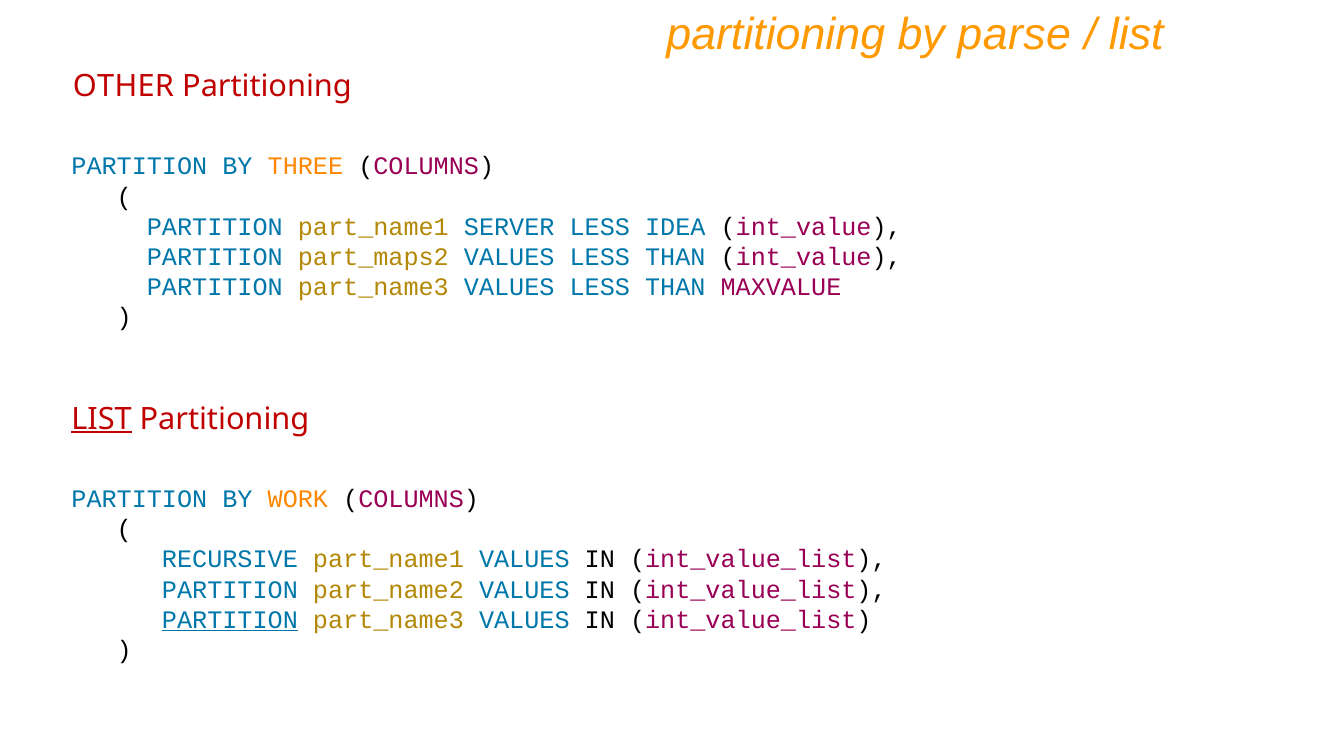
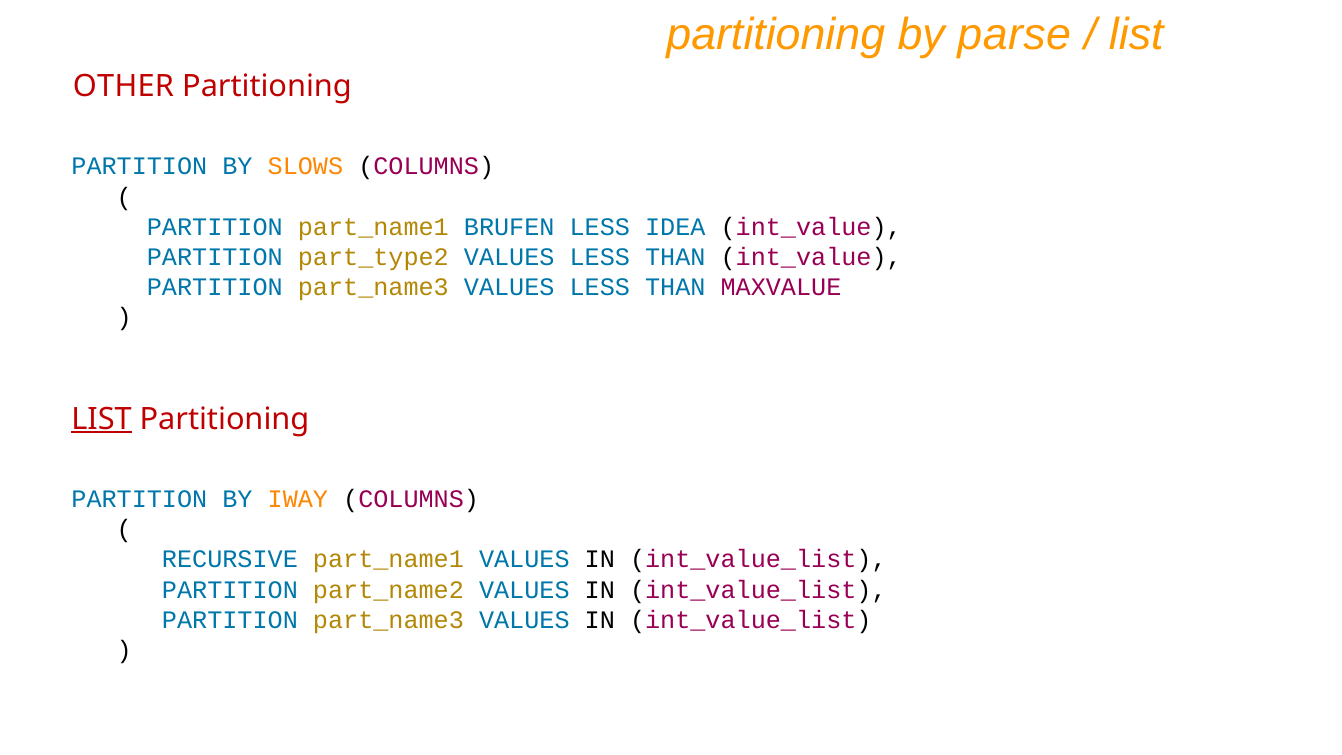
THREE: THREE -> SLOWS (305, 166)
SERVER: SERVER -> BRUFEN (509, 227)
part_maps2: part_maps2 -> part_type2 (373, 257)
WORK: WORK -> IWAY (298, 499)
PARTITION underline: present -> none (230, 620)
